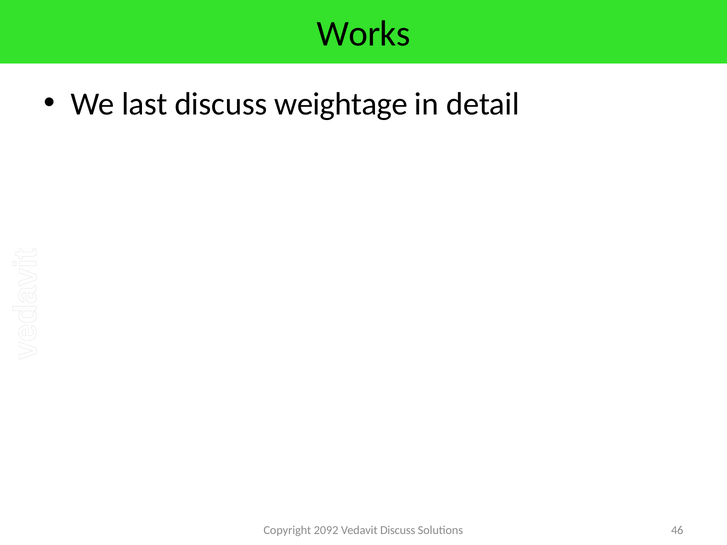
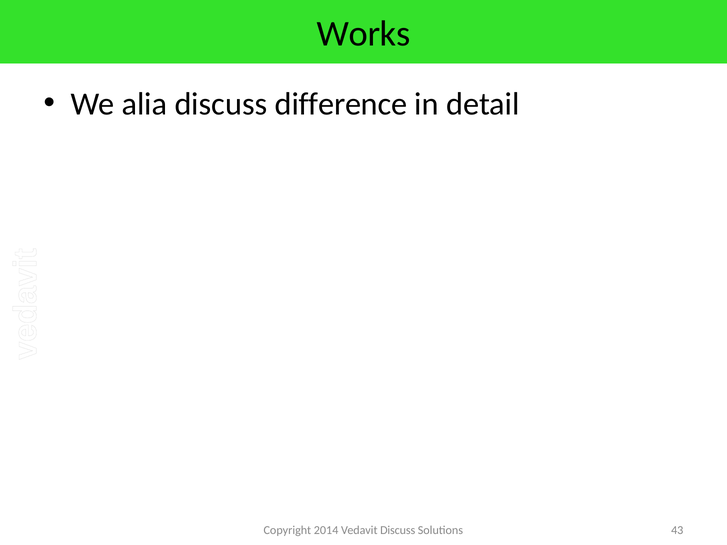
last: last -> alia (145, 104)
weightage: weightage -> difference (341, 104)
2092: 2092 -> 2014 (326, 531)
46: 46 -> 43 (677, 530)
